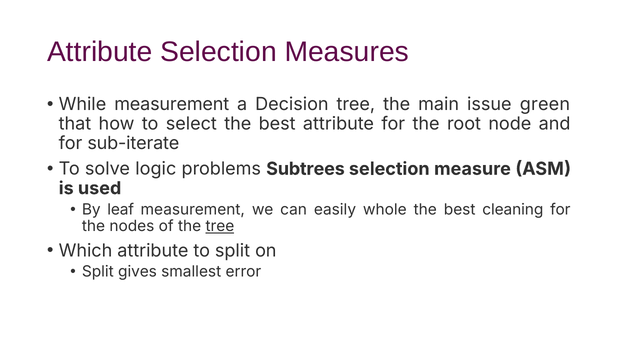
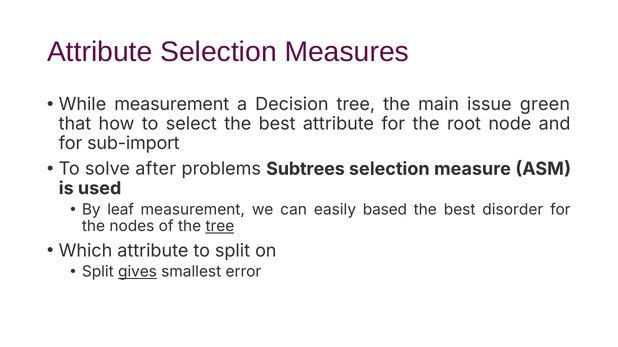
sub-iterate: sub-iterate -> sub-import (133, 143)
logic: logic -> after (156, 169)
whole: whole -> based (385, 210)
cleaning: cleaning -> disorder (513, 210)
gives underline: none -> present (137, 272)
